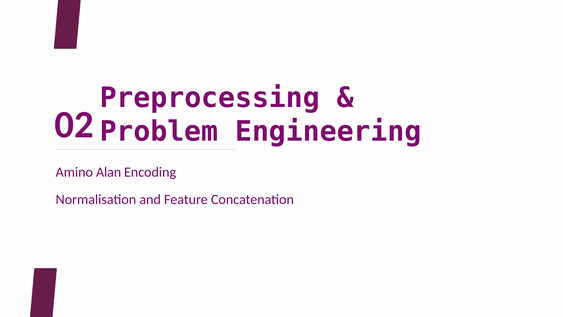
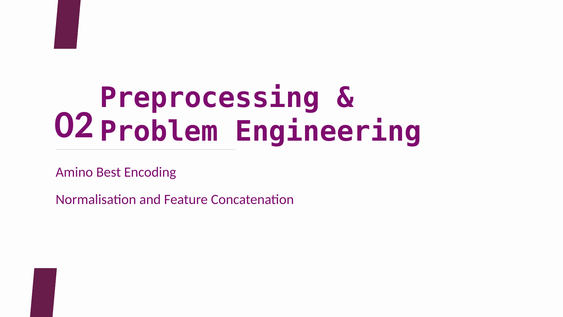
Alan: Alan -> Best (109, 172)
